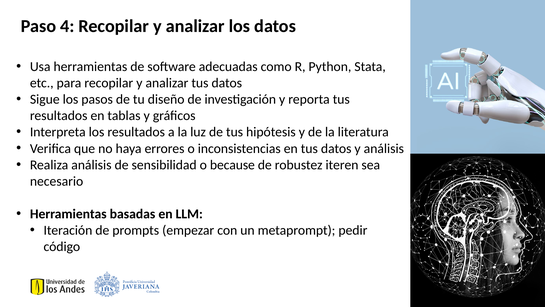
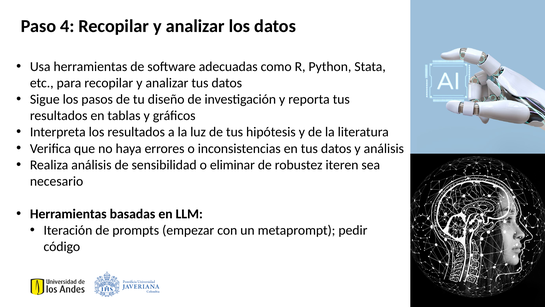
because: because -> eliminar (232, 165)
